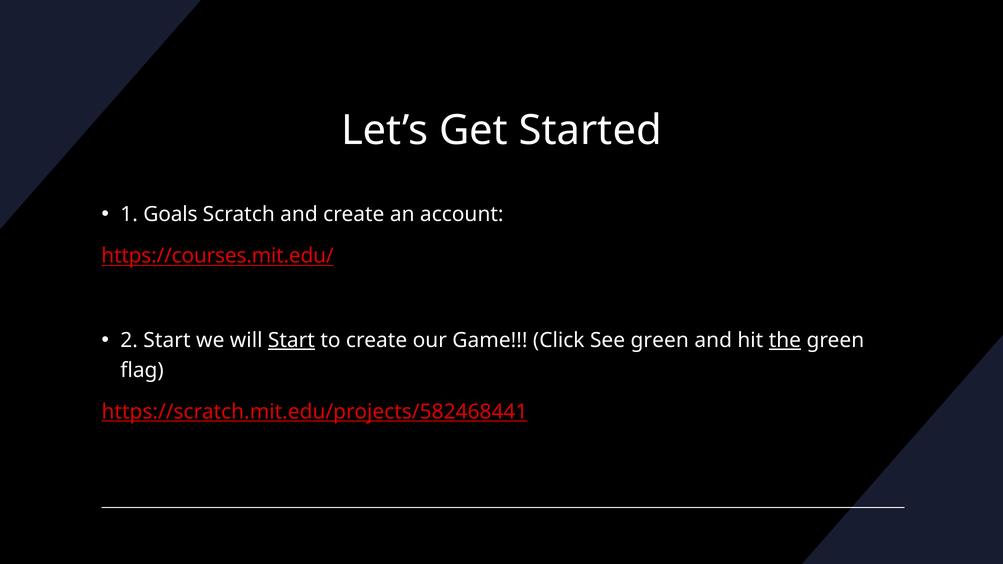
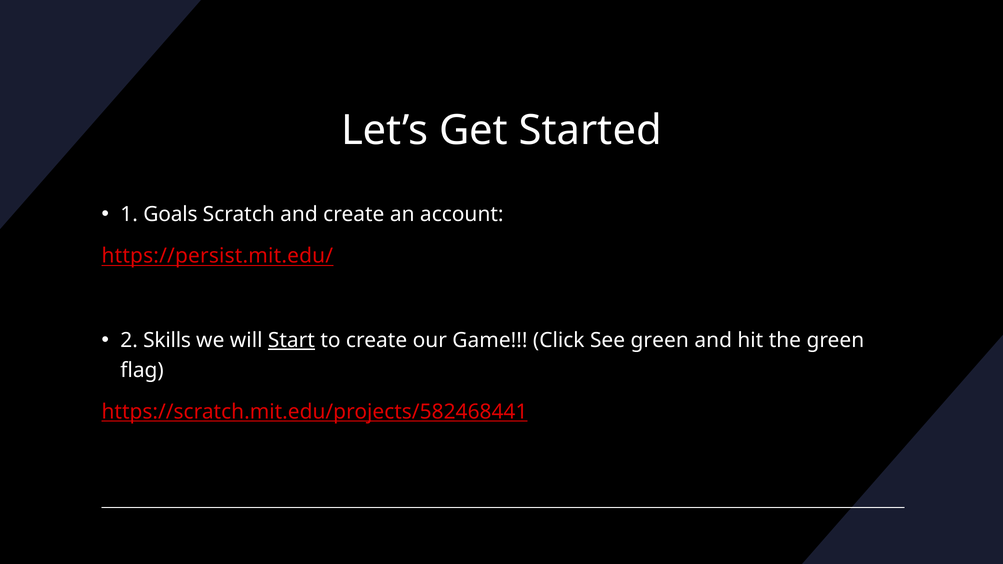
https://courses.mit.edu/: https://courses.mit.edu/ -> https://persist.mit.edu/ (217, 256)
2 Start: Start -> Skills (167, 340)
the underline: present -> none (785, 340)
